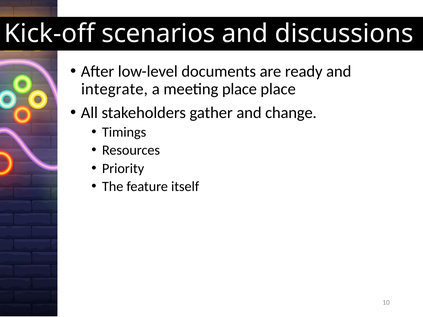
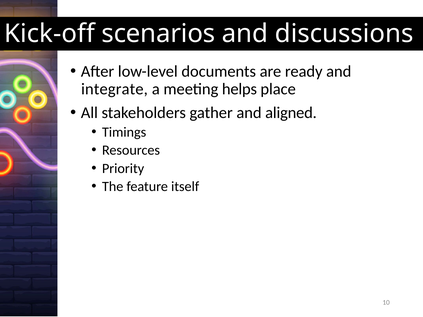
meeting place: place -> helps (239, 89)
change: change -> aligned (291, 113)
